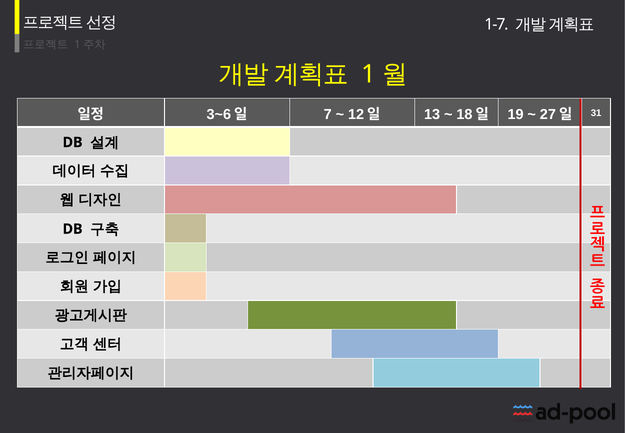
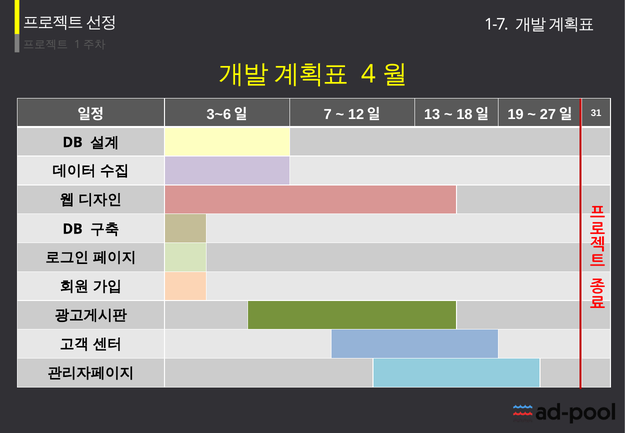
1: 1 -> 4 (369, 74)
